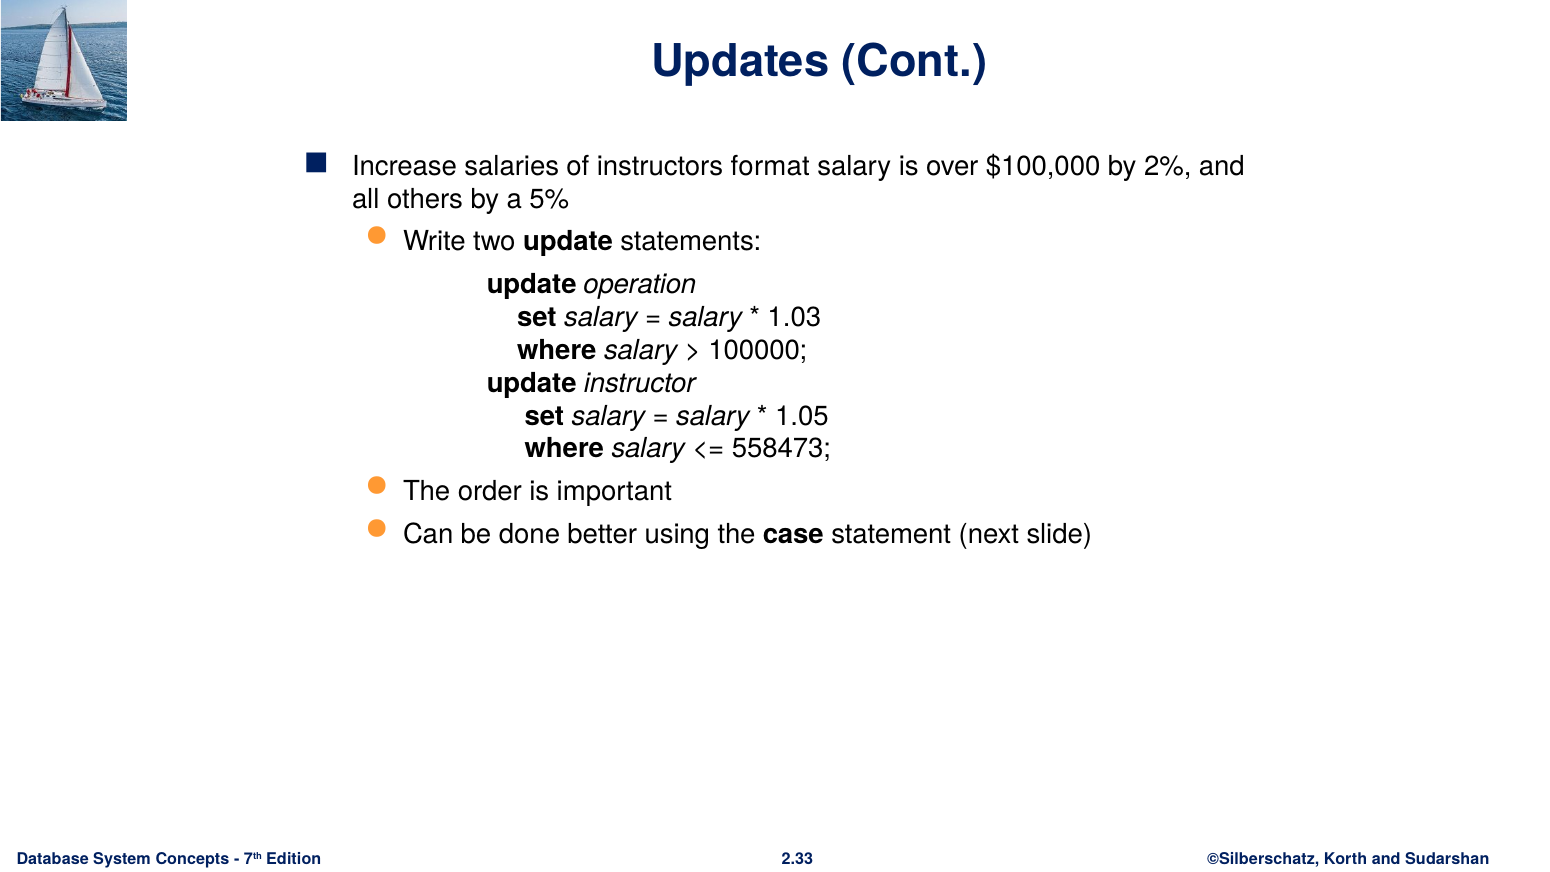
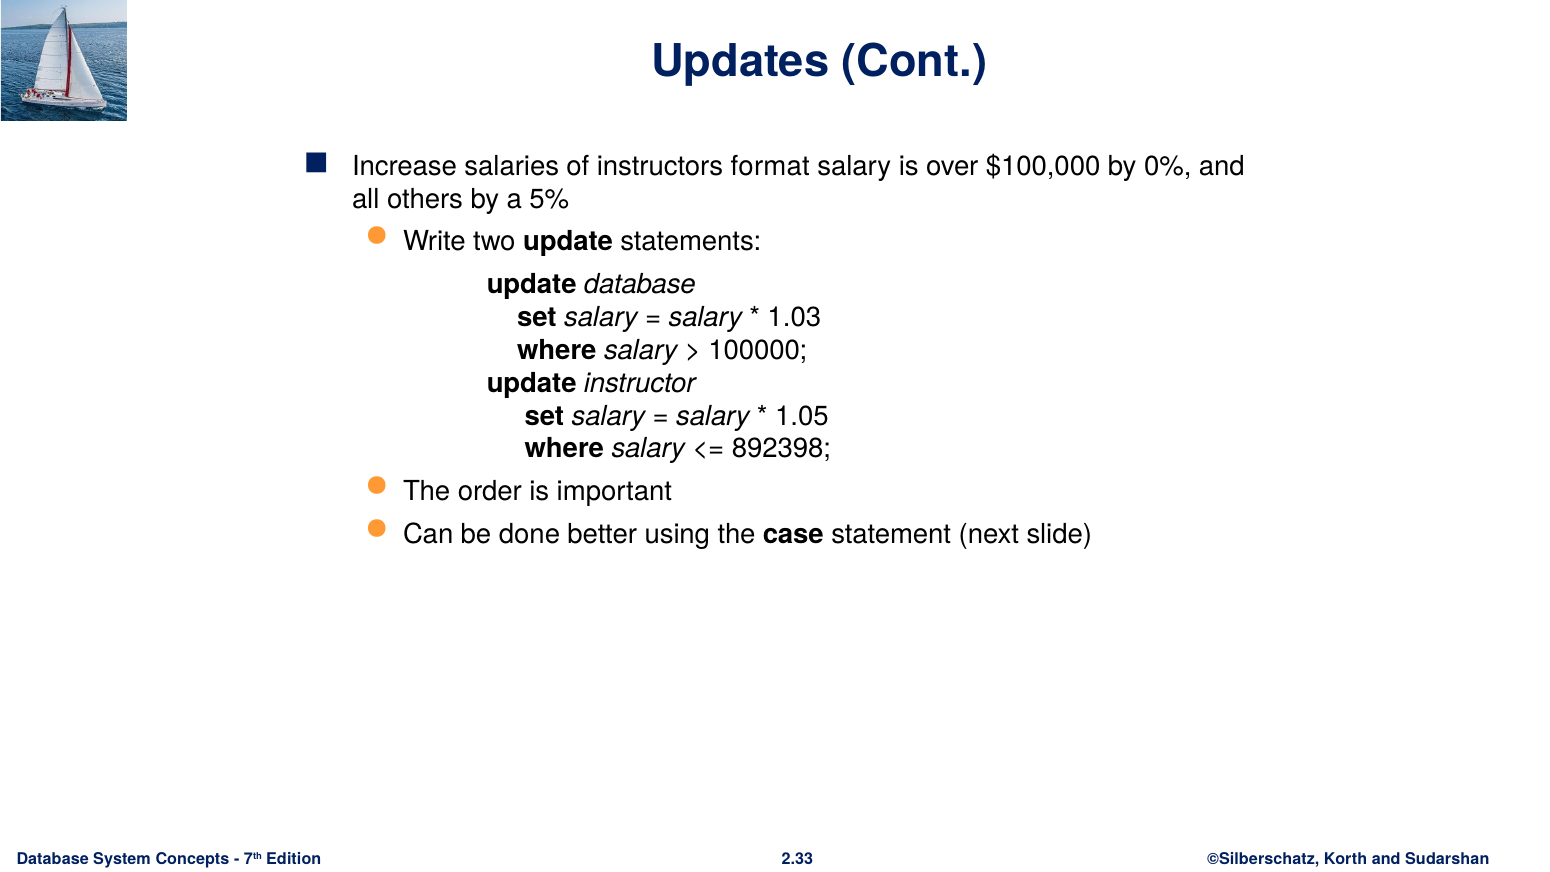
2%: 2% -> 0% (1168, 166)
update operation: operation -> database (640, 284)
558473: 558473 -> 892398 (781, 449)
